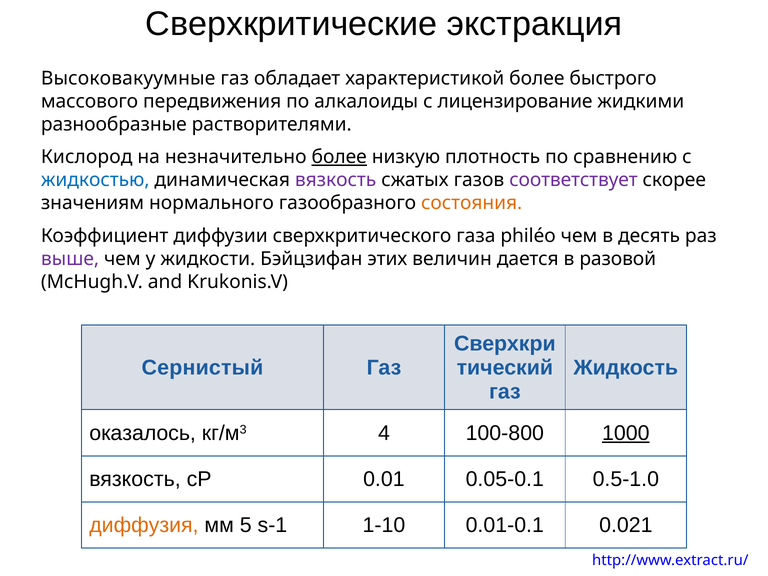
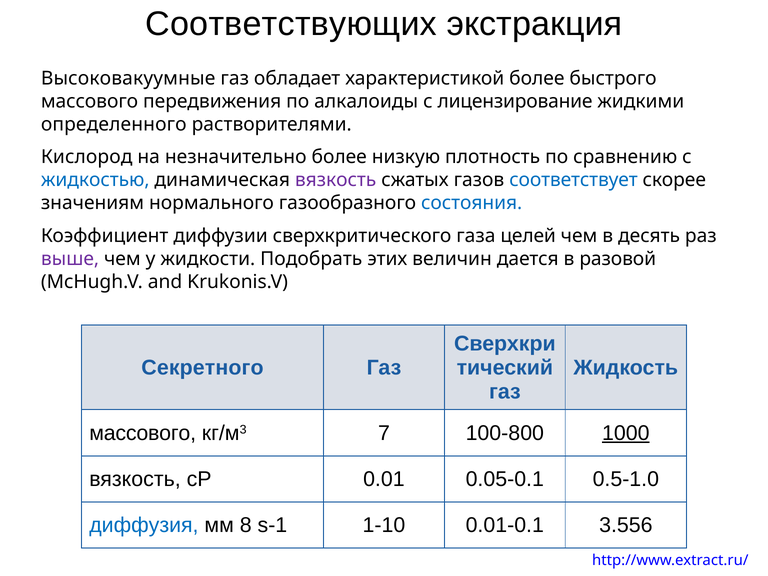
Сверхкритические: Сверхкритические -> Соответствующих (291, 24)
разнообразные: разнообразные -> определенного (114, 124)
более underline: present -> none (339, 157)
соответствует colour: purple -> blue (574, 180)
состояния colour: orange -> blue (472, 203)
philéo: philéo -> целей (528, 236)
Бэйцзифан: Бэйцзифан -> Подобрать (311, 259)
Сернистый: Сернистый -> Секретного (202, 368)
оказалось: оказалось -> массового (143, 433)
4: 4 -> 7 (384, 433)
диффузия colour: orange -> blue (144, 525)
5: 5 -> 8 (246, 525)
0.021: 0.021 -> 3.556 (626, 525)
